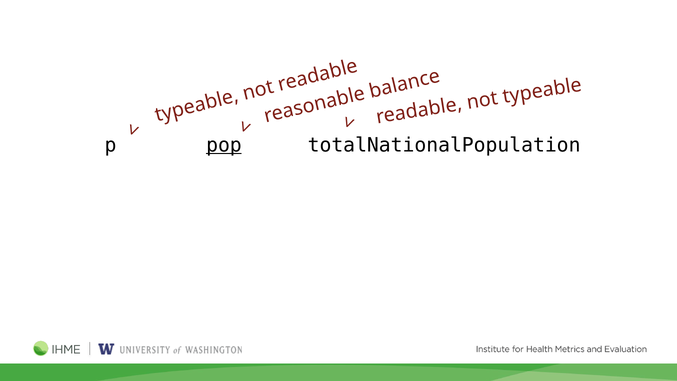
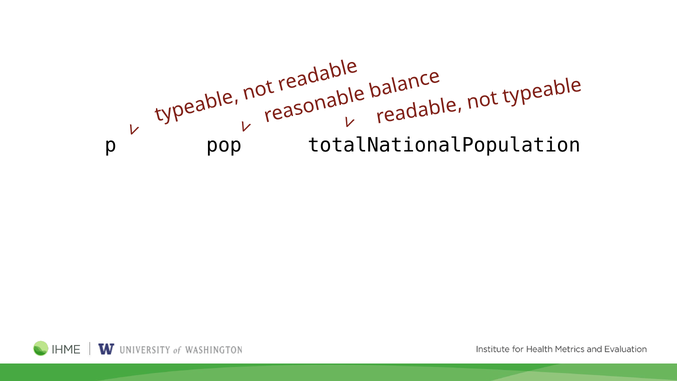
pop underline: present -> none (224, 145)
